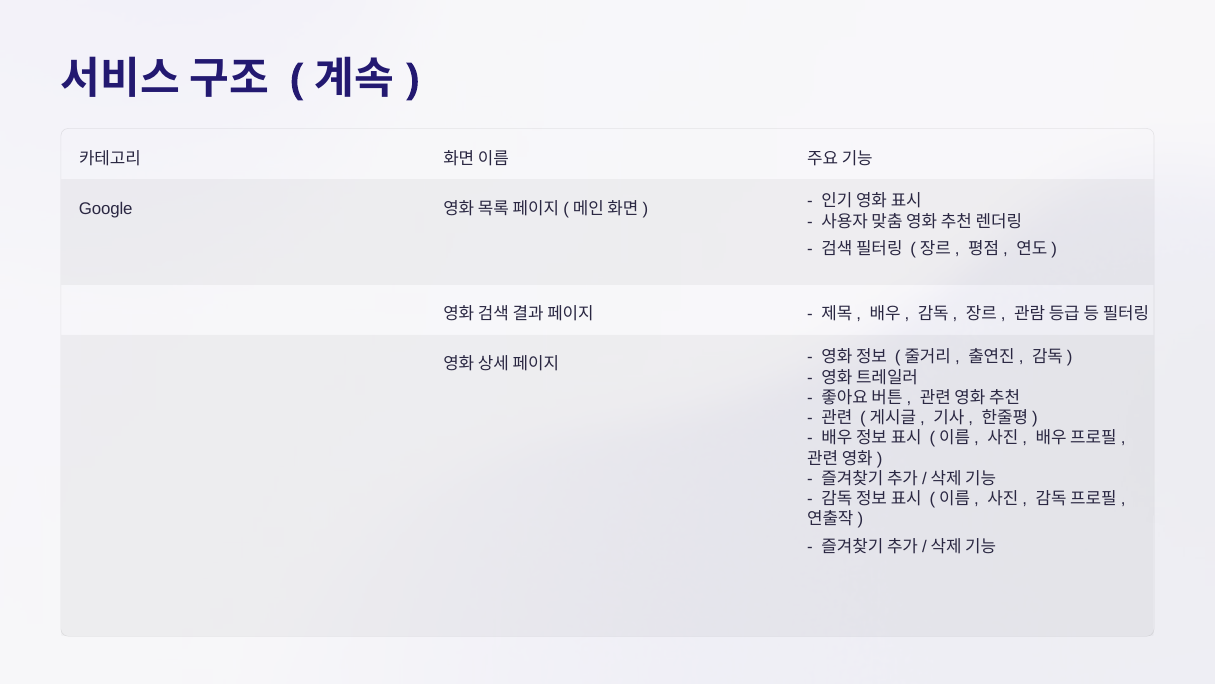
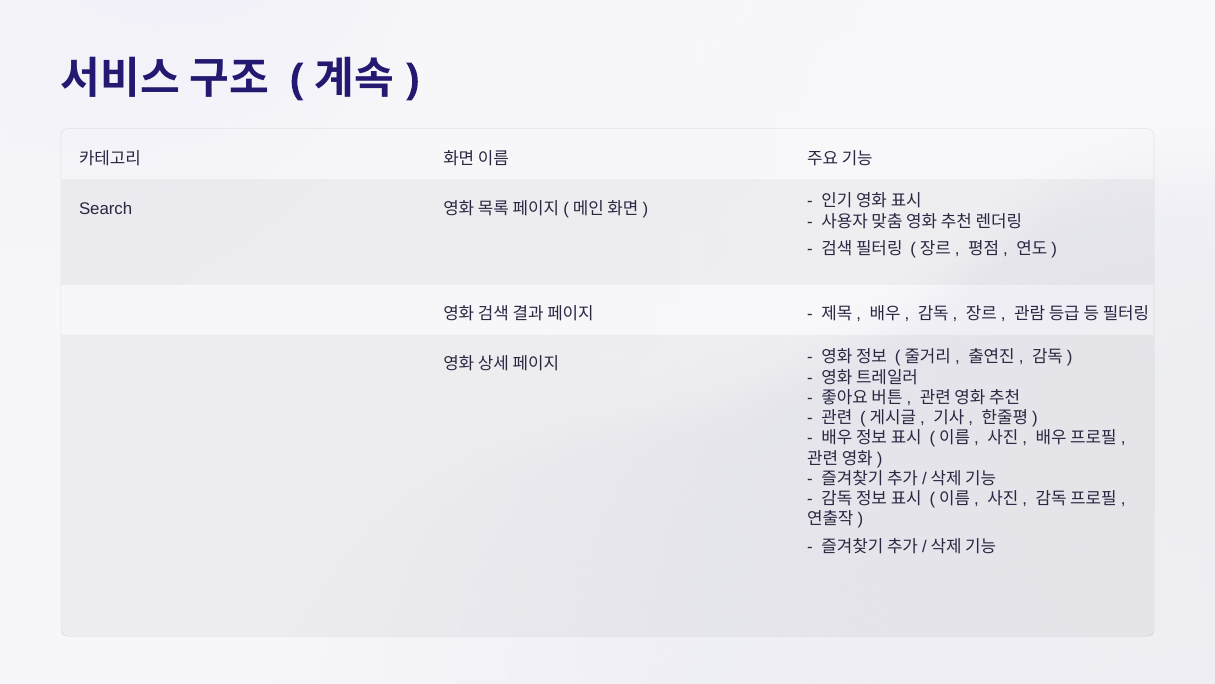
Google: Google -> Search (106, 208)
